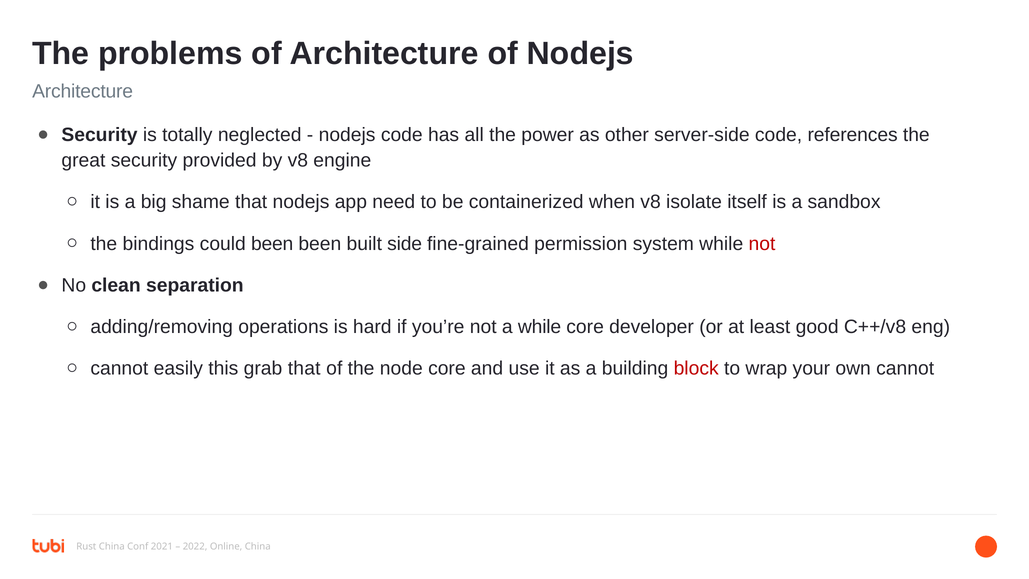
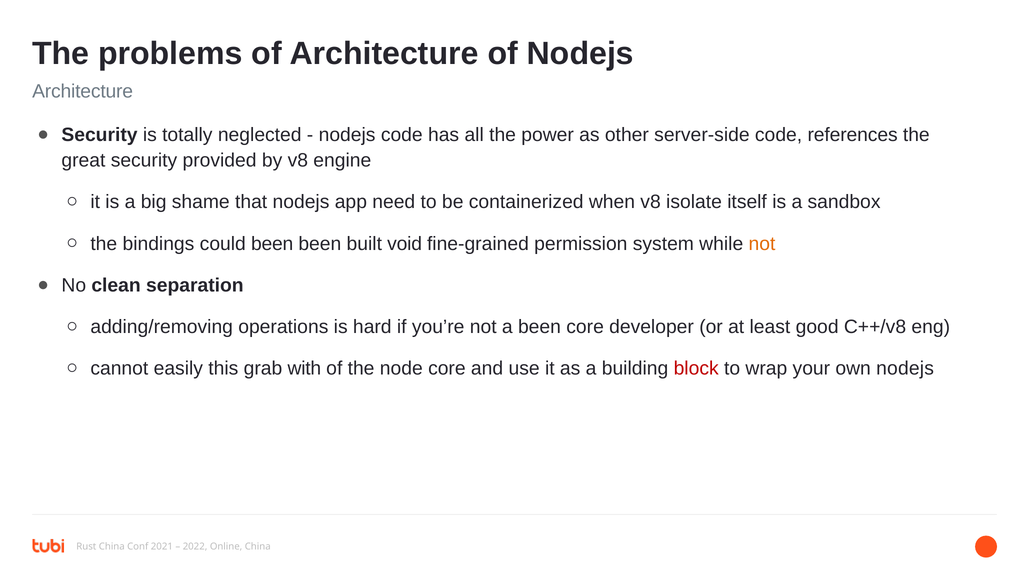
side: side -> void (405, 244)
not colour: red -> orange (762, 244)
a while: while -> been (539, 327)
grab that: that -> with (304, 368)
own cannot: cannot -> nodejs (905, 368)
